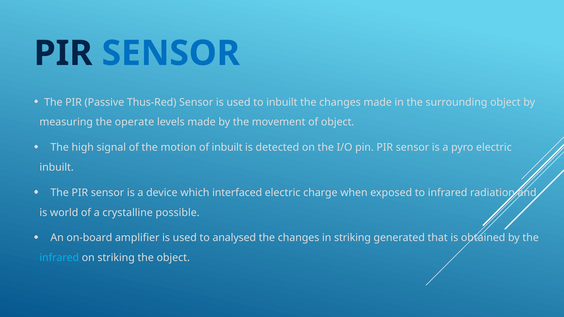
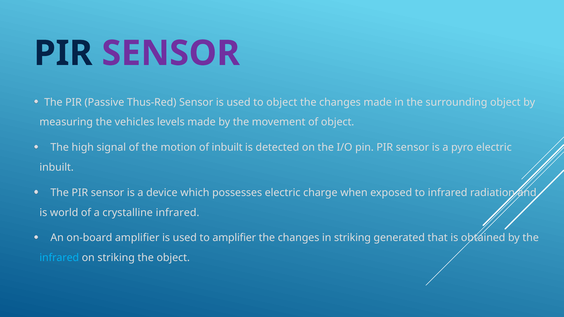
SENSOR colour: blue -> purple (171, 53)
to inbuilt: inbuilt -> object (282, 102)
operate: operate -> vehicles (135, 122)
interfaced: interfaced -> possesses (237, 193)
crystalline possible: possible -> infrared (178, 213)
to analysed: analysed -> amplifier (234, 238)
